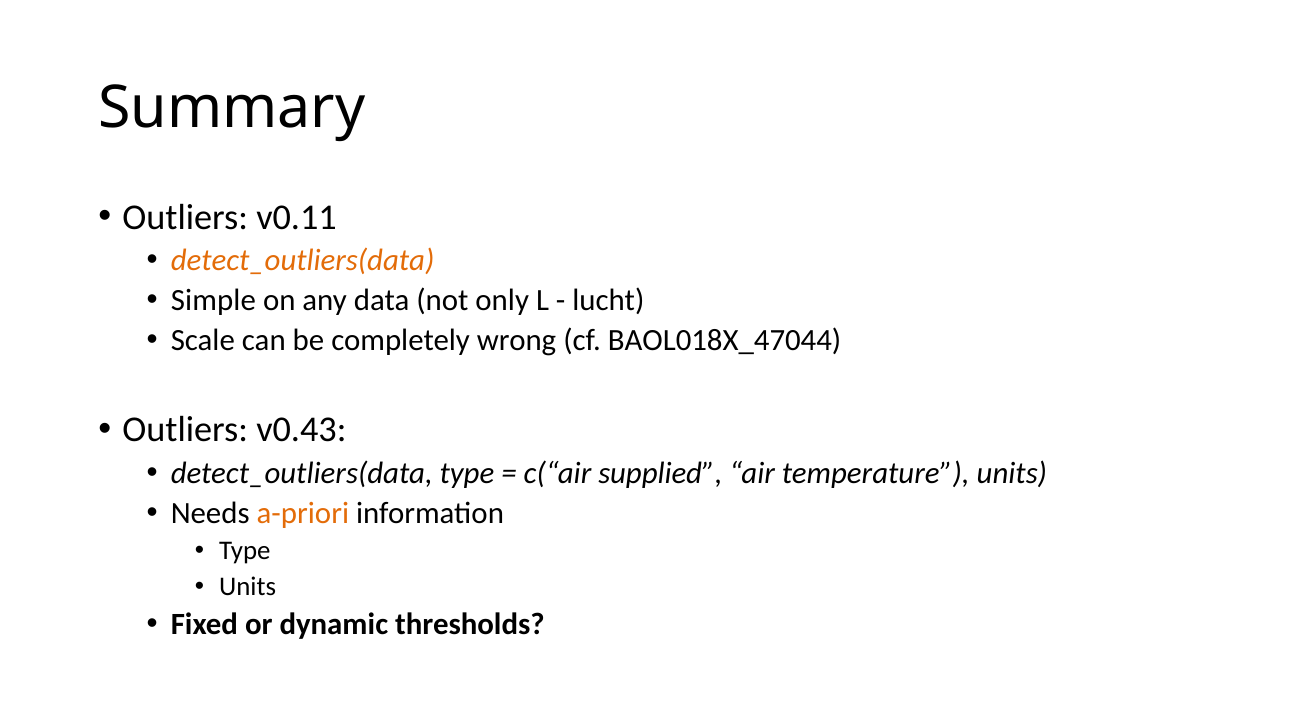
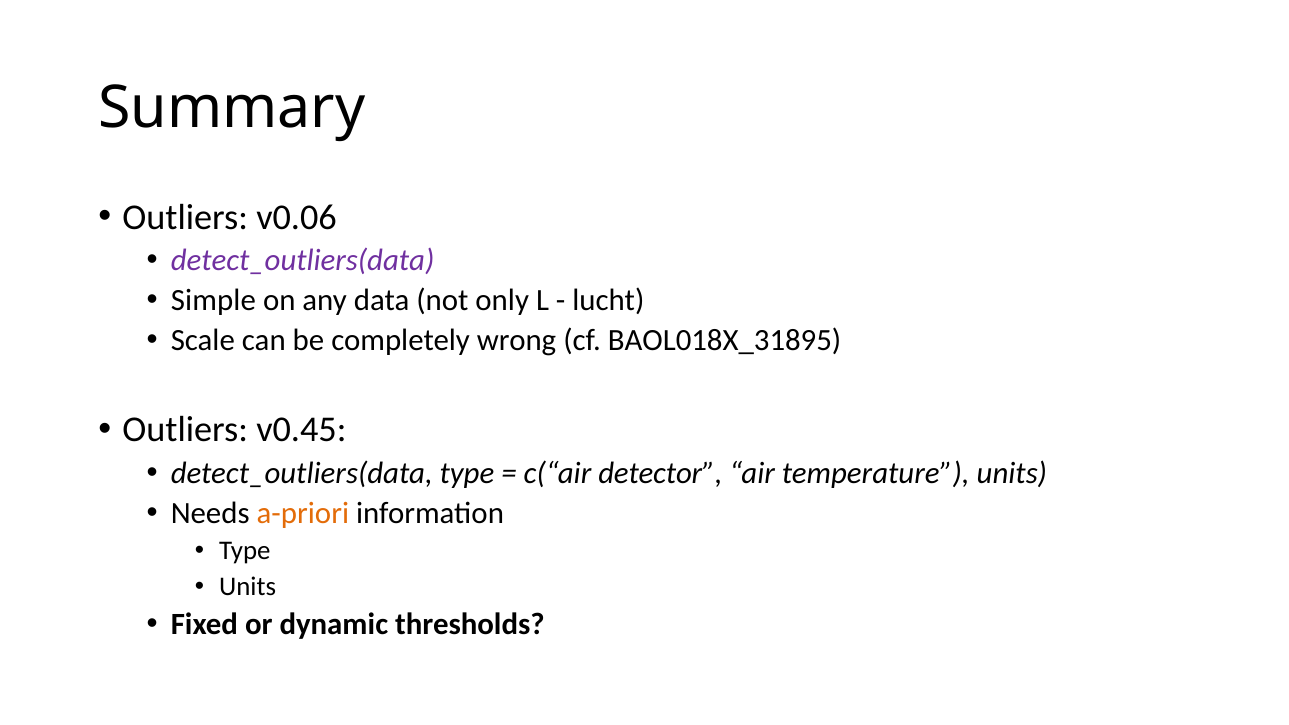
v0.11: v0.11 -> v0.06 (297, 217)
detect_outliers(data colour: orange -> purple (303, 260)
BAOL018X_47044: BAOL018X_47044 -> BAOL018X_31895 (725, 340)
v0.43: v0.43 -> v0.45 (301, 430)
supplied: supplied -> detector (660, 473)
